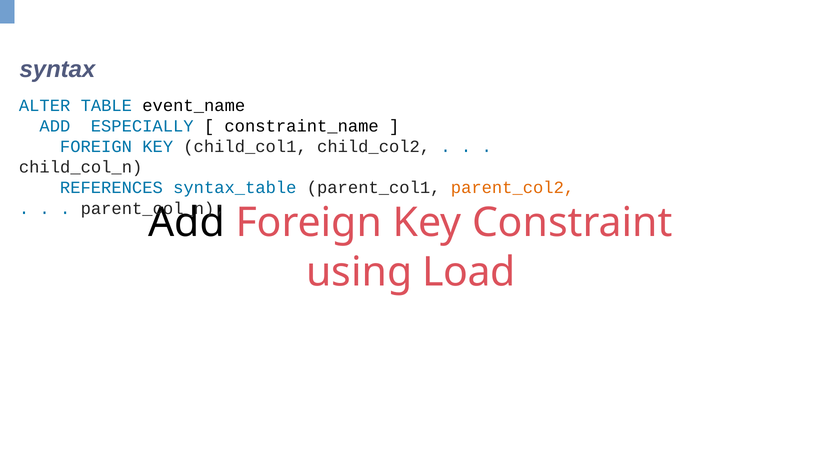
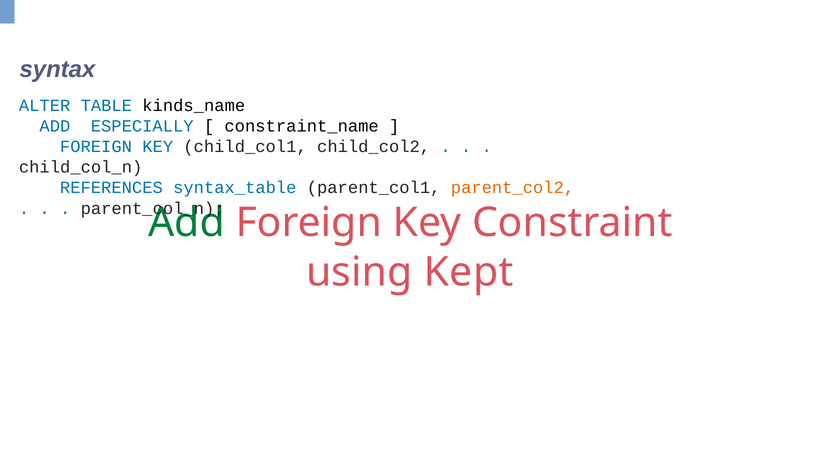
event_name: event_name -> kinds_name (194, 106)
Add colour: black -> green (187, 223)
Load: Load -> Kept (469, 272)
